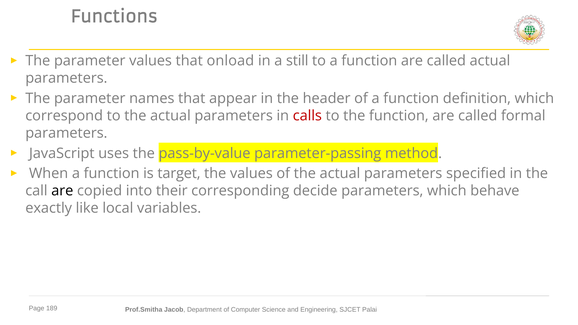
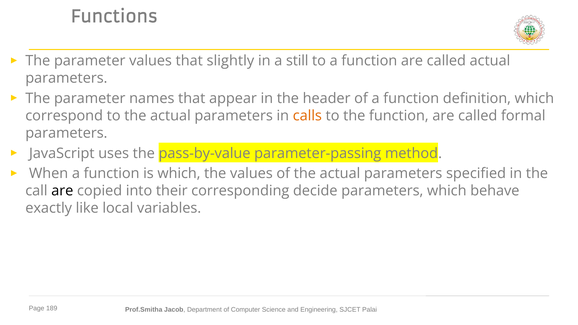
onload: onload -> slightly (230, 61)
calls colour: red -> orange (307, 116)
is target: target -> which (179, 174)
